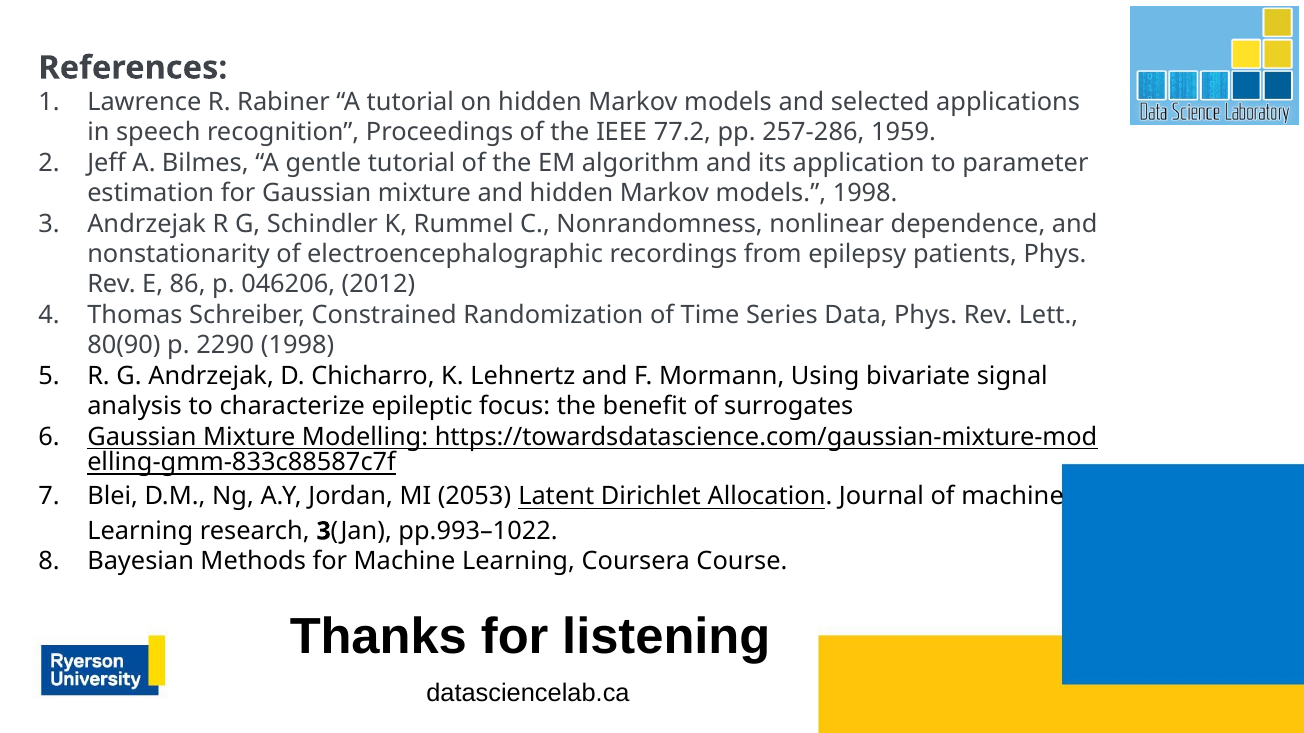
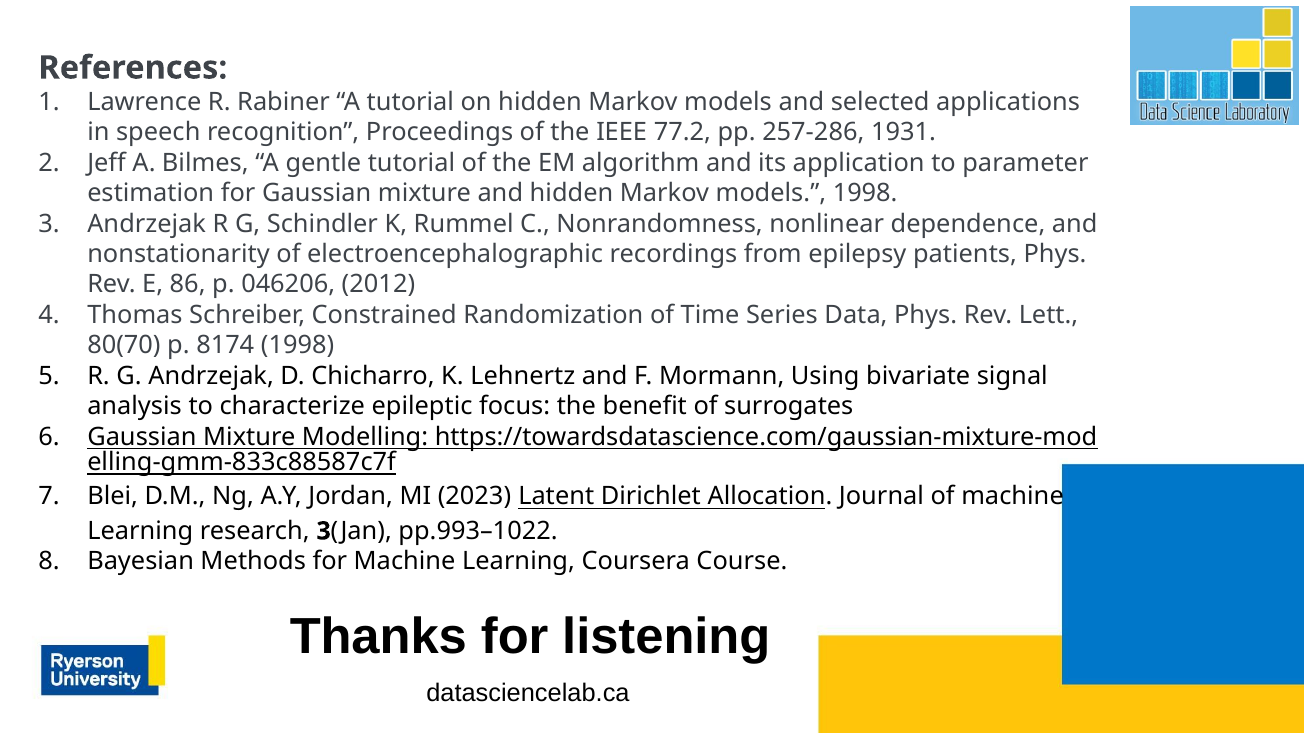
1959: 1959 -> 1931 (903, 133)
80(90: 80(90 -> 80(70 (124, 346)
2290: 2290 -> 8174 (225, 346)
2053: 2053 -> 2023 (474, 497)
